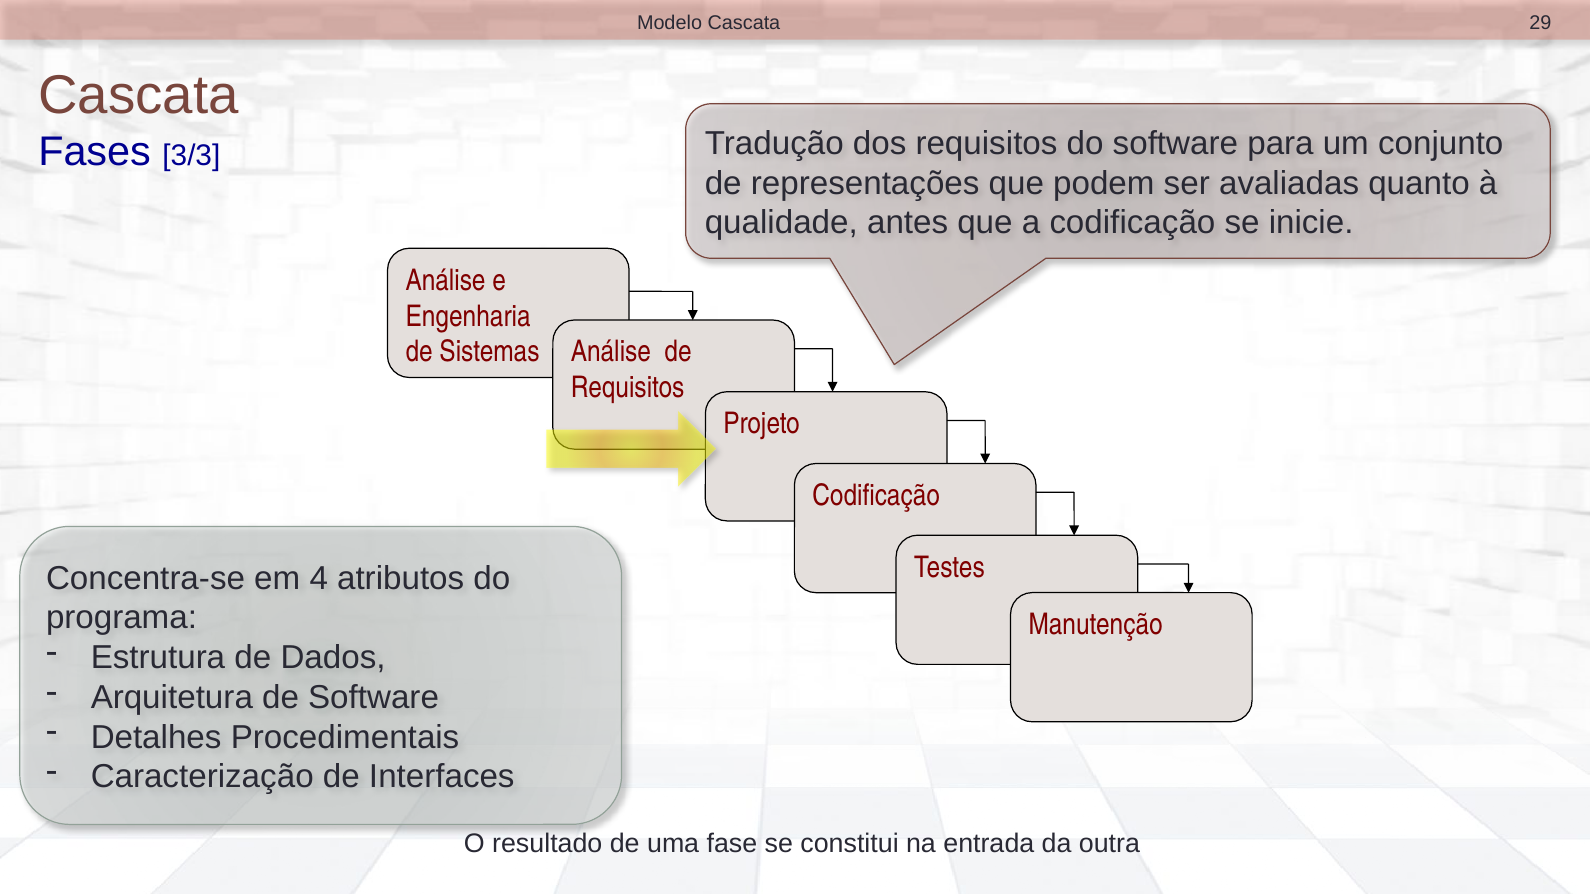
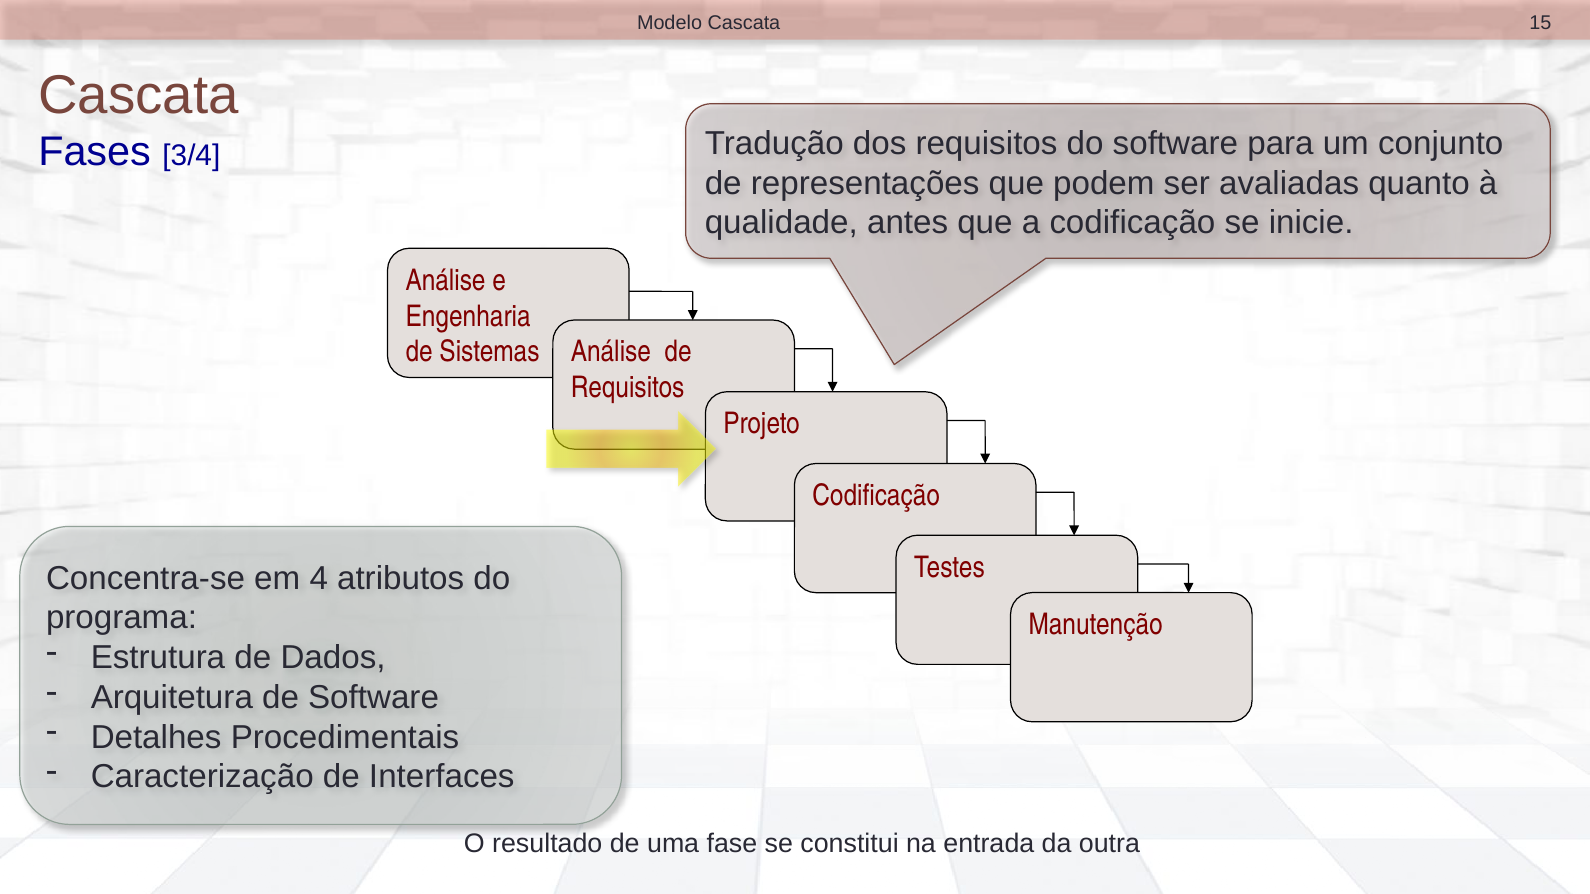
29: 29 -> 15 (1540, 22)
3/3: 3/3 -> 3/4 (191, 156)
